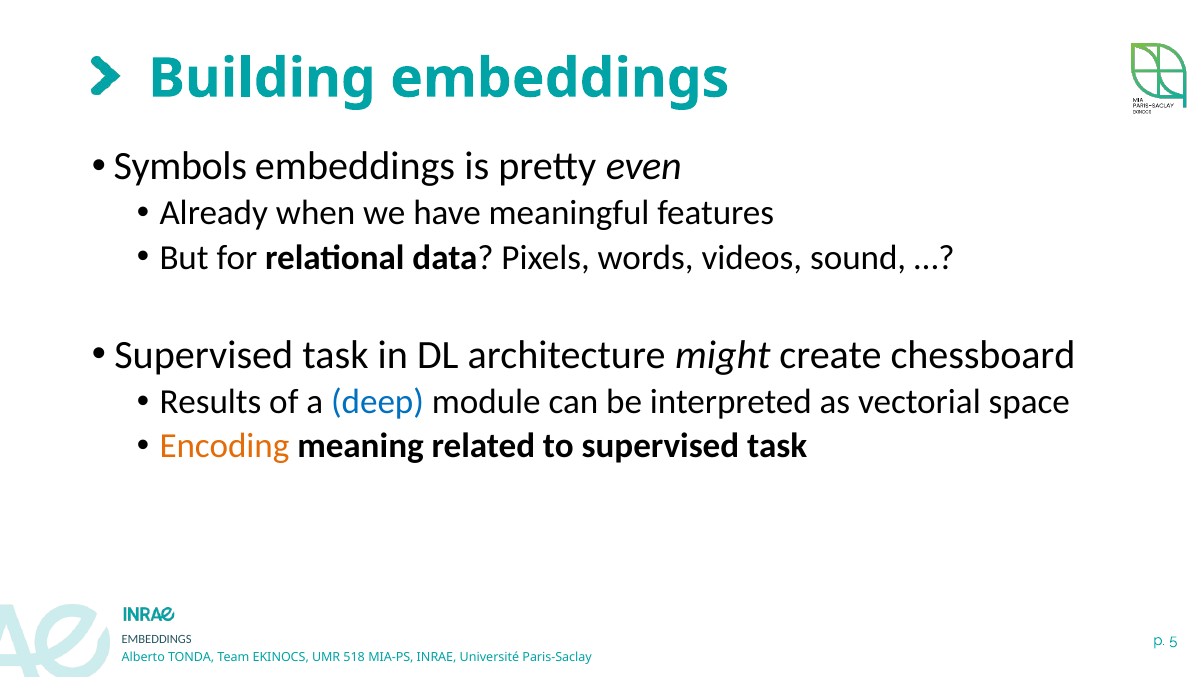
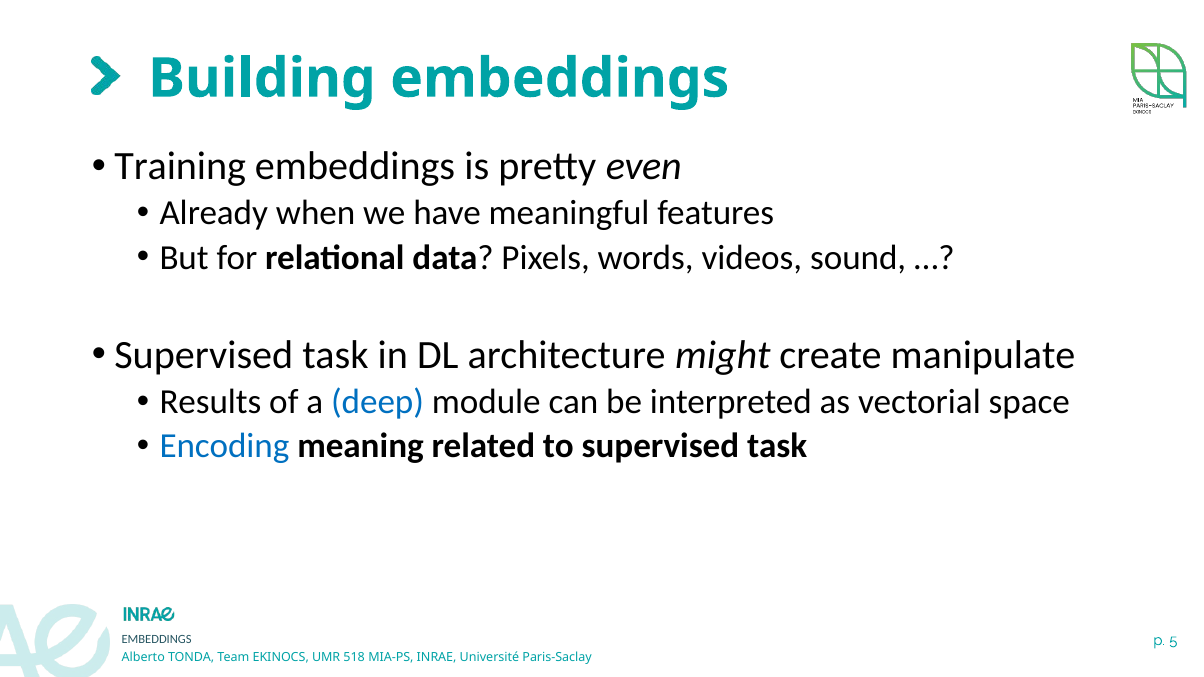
Symbols: Symbols -> Training (180, 167)
chessboard: chessboard -> manipulate (983, 355)
Encoding colour: orange -> blue (224, 446)
